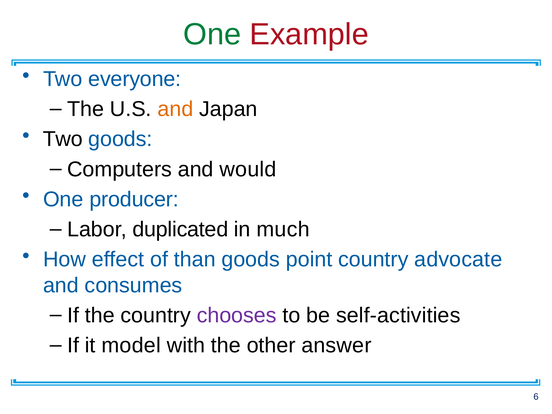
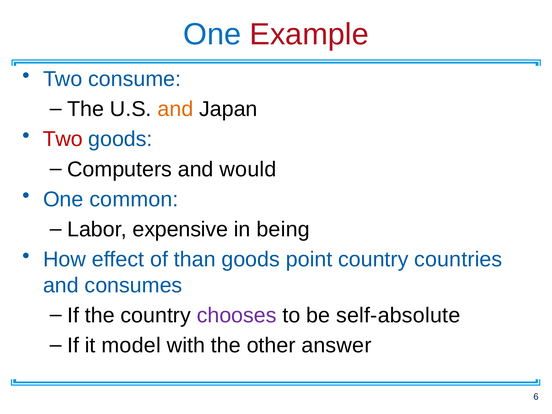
One colour: green -> blue (212, 34)
everyone: everyone -> consume (135, 79)
Two colour: black -> red (63, 139)
producer: producer -> common (134, 199)
duplicated: duplicated -> expensive (180, 229)
much: much -> being (283, 229)
advocate: advocate -> countries (458, 260)
self-activities: self-activities -> self-absolute (398, 315)
